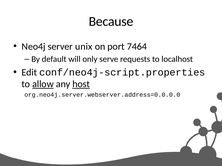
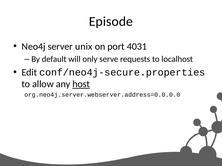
Because: Because -> Episode (111, 21)
7464: 7464 -> 4031 (137, 47)
conf/neo4j-script.properties: conf/neo4j-script.properties -> conf/neo4j-secure.properties (122, 72)
allow underline: present -> none (43, 84)
